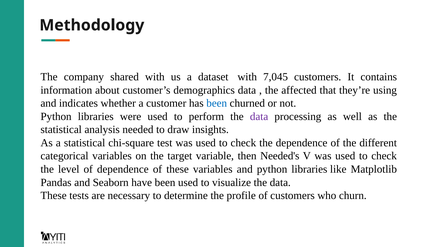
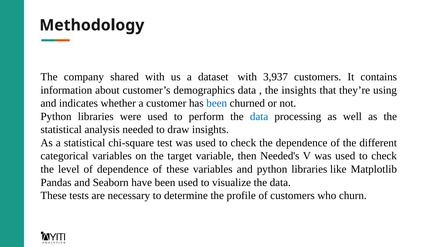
7,045: 7,045 -> 3,937 (276, 77)
the affected: affected -> insights (299, 90)
data colour: purple -> blue (259, 116)
